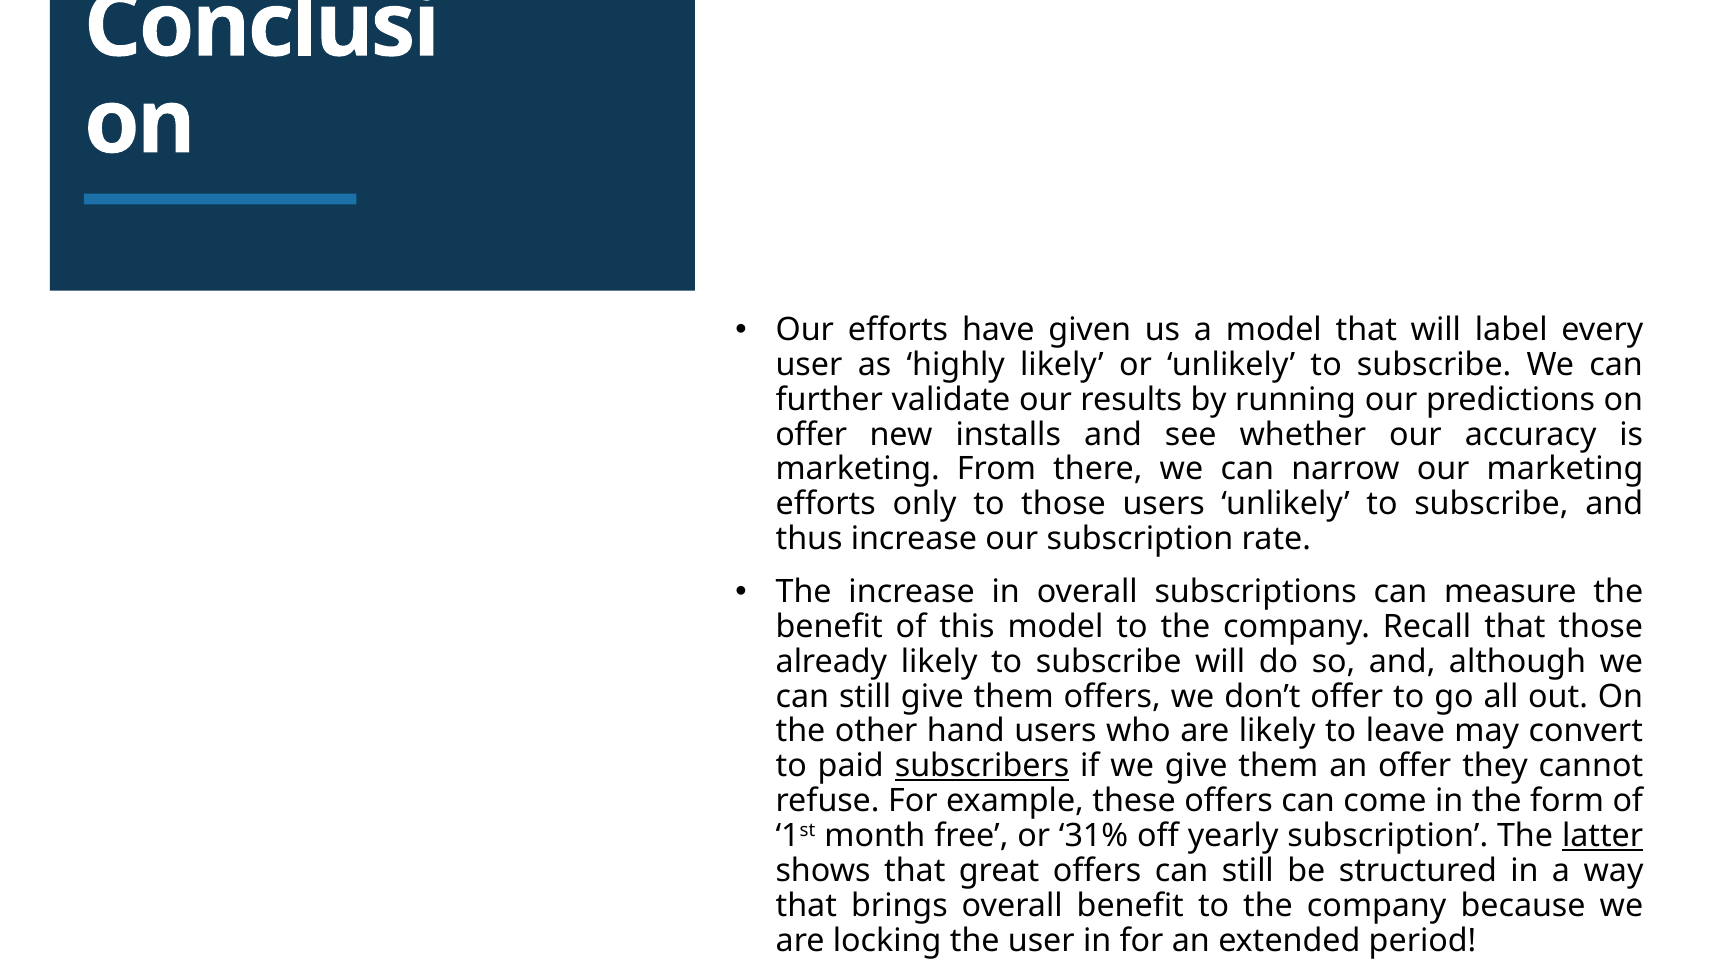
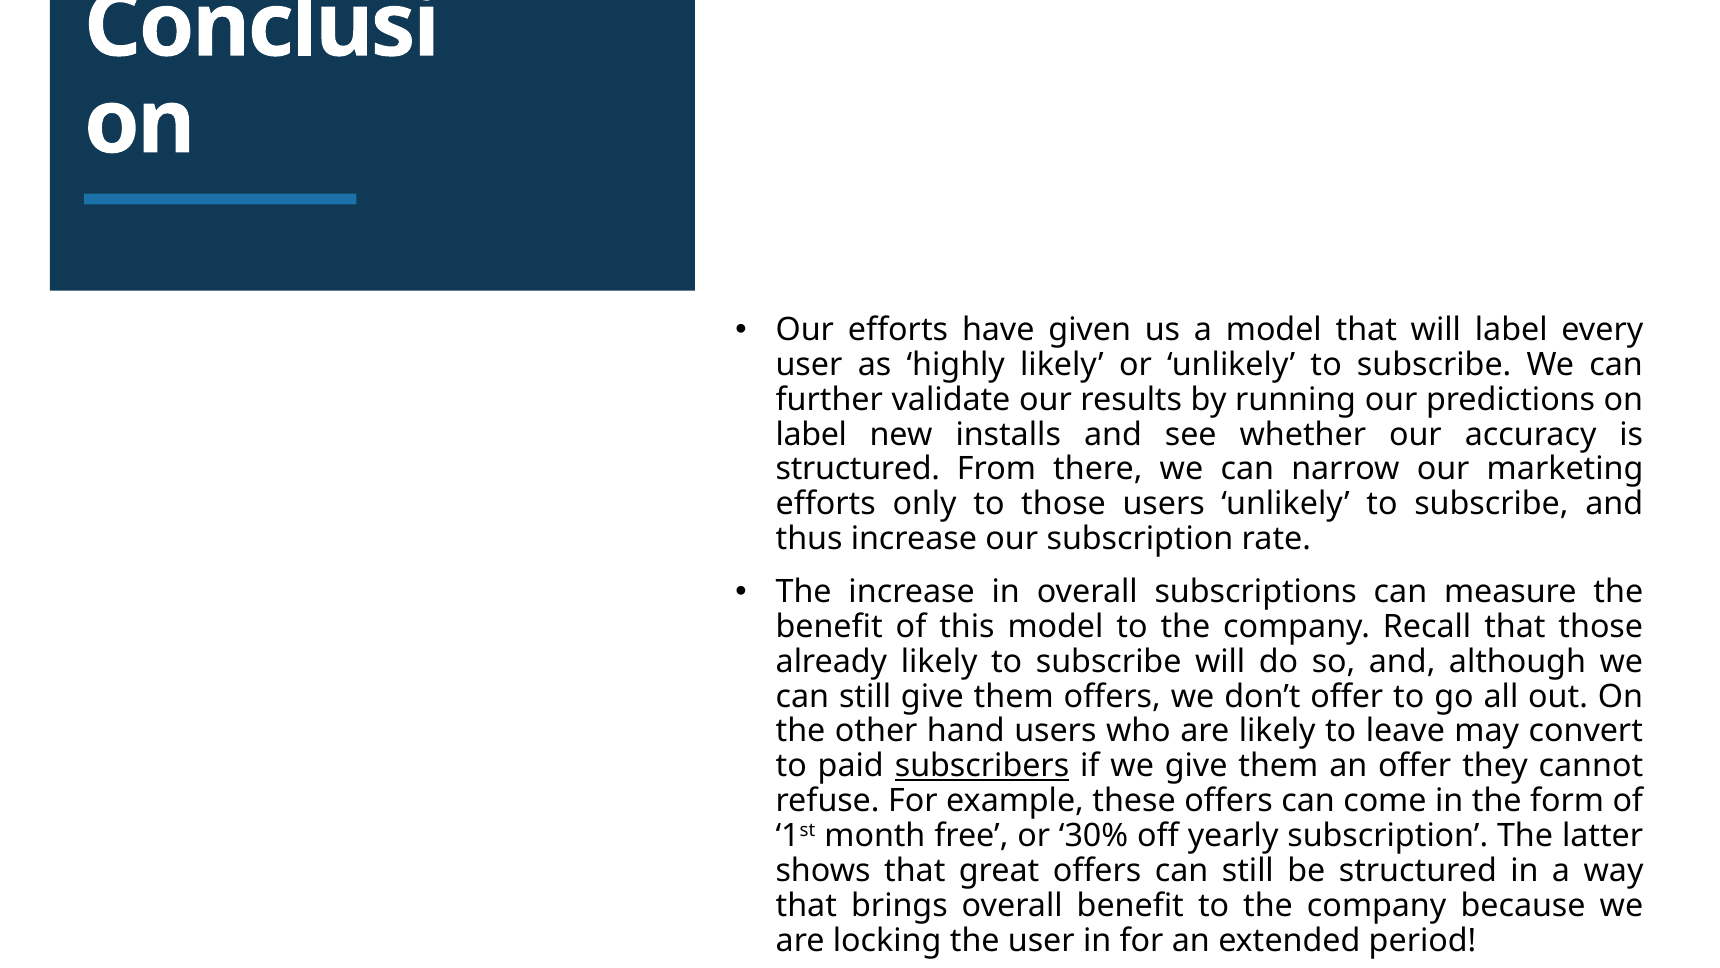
offer: offer -> label (811, 434)
marketing: marketing -> structured (858, 469)
31%: 31% -> 30% (1094, 835)
latter underline: present -> none (1603, 835)
